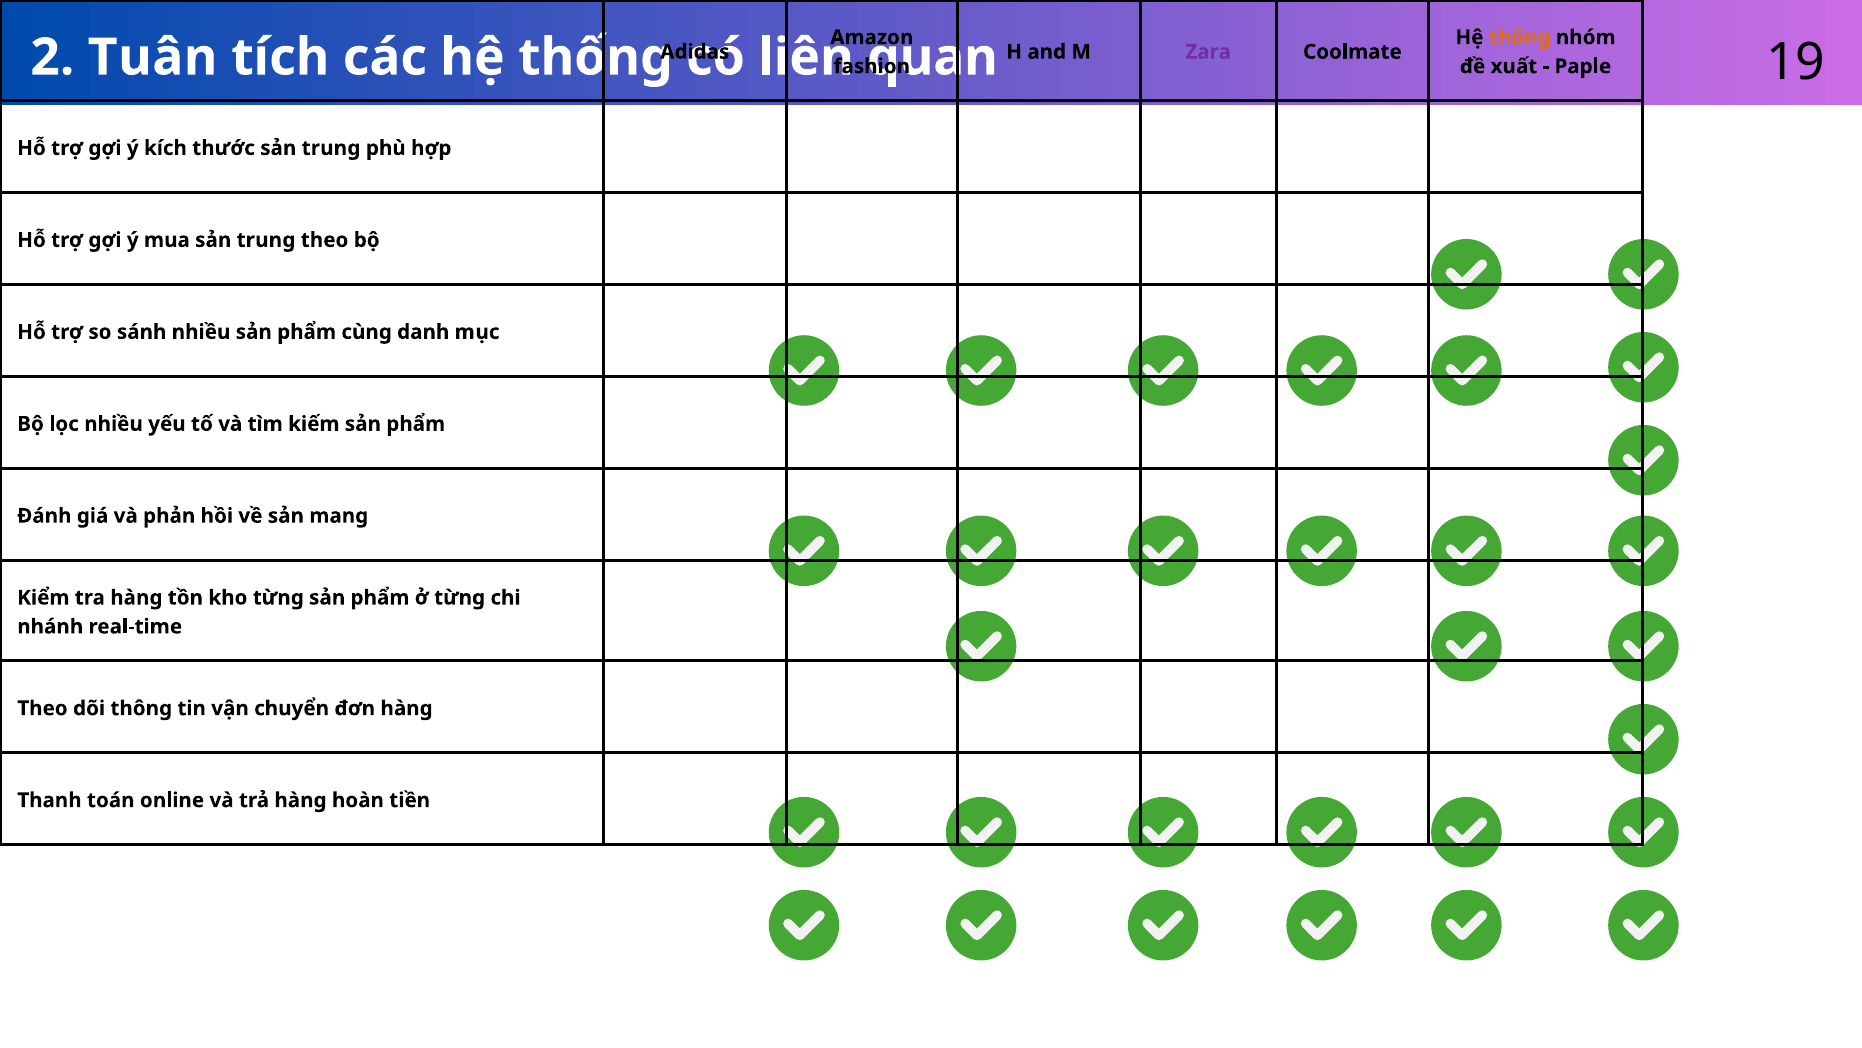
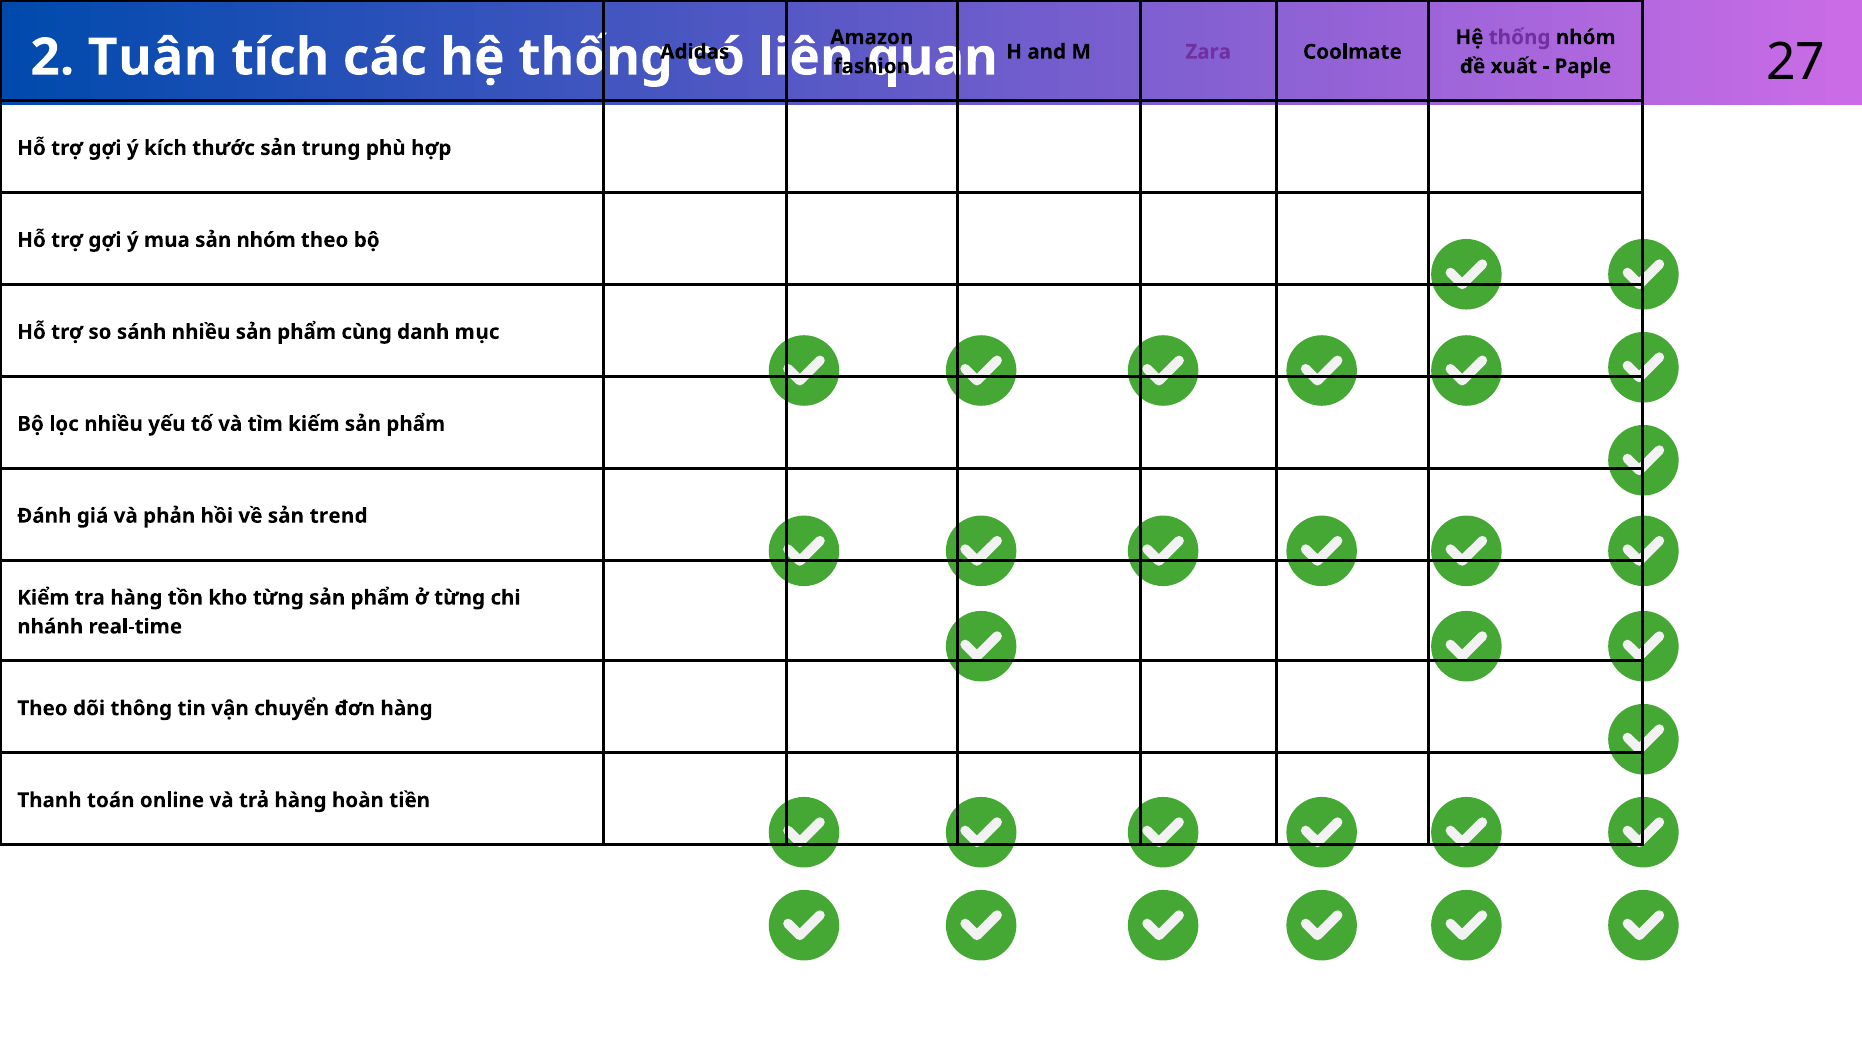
thống colour: orange -> purple (1520, 37)
19: 19 -> 27 (1796, 62)
mua sản trung: trung -> nhóm (266, 240)
mang: mang -> trend (339, 516)
